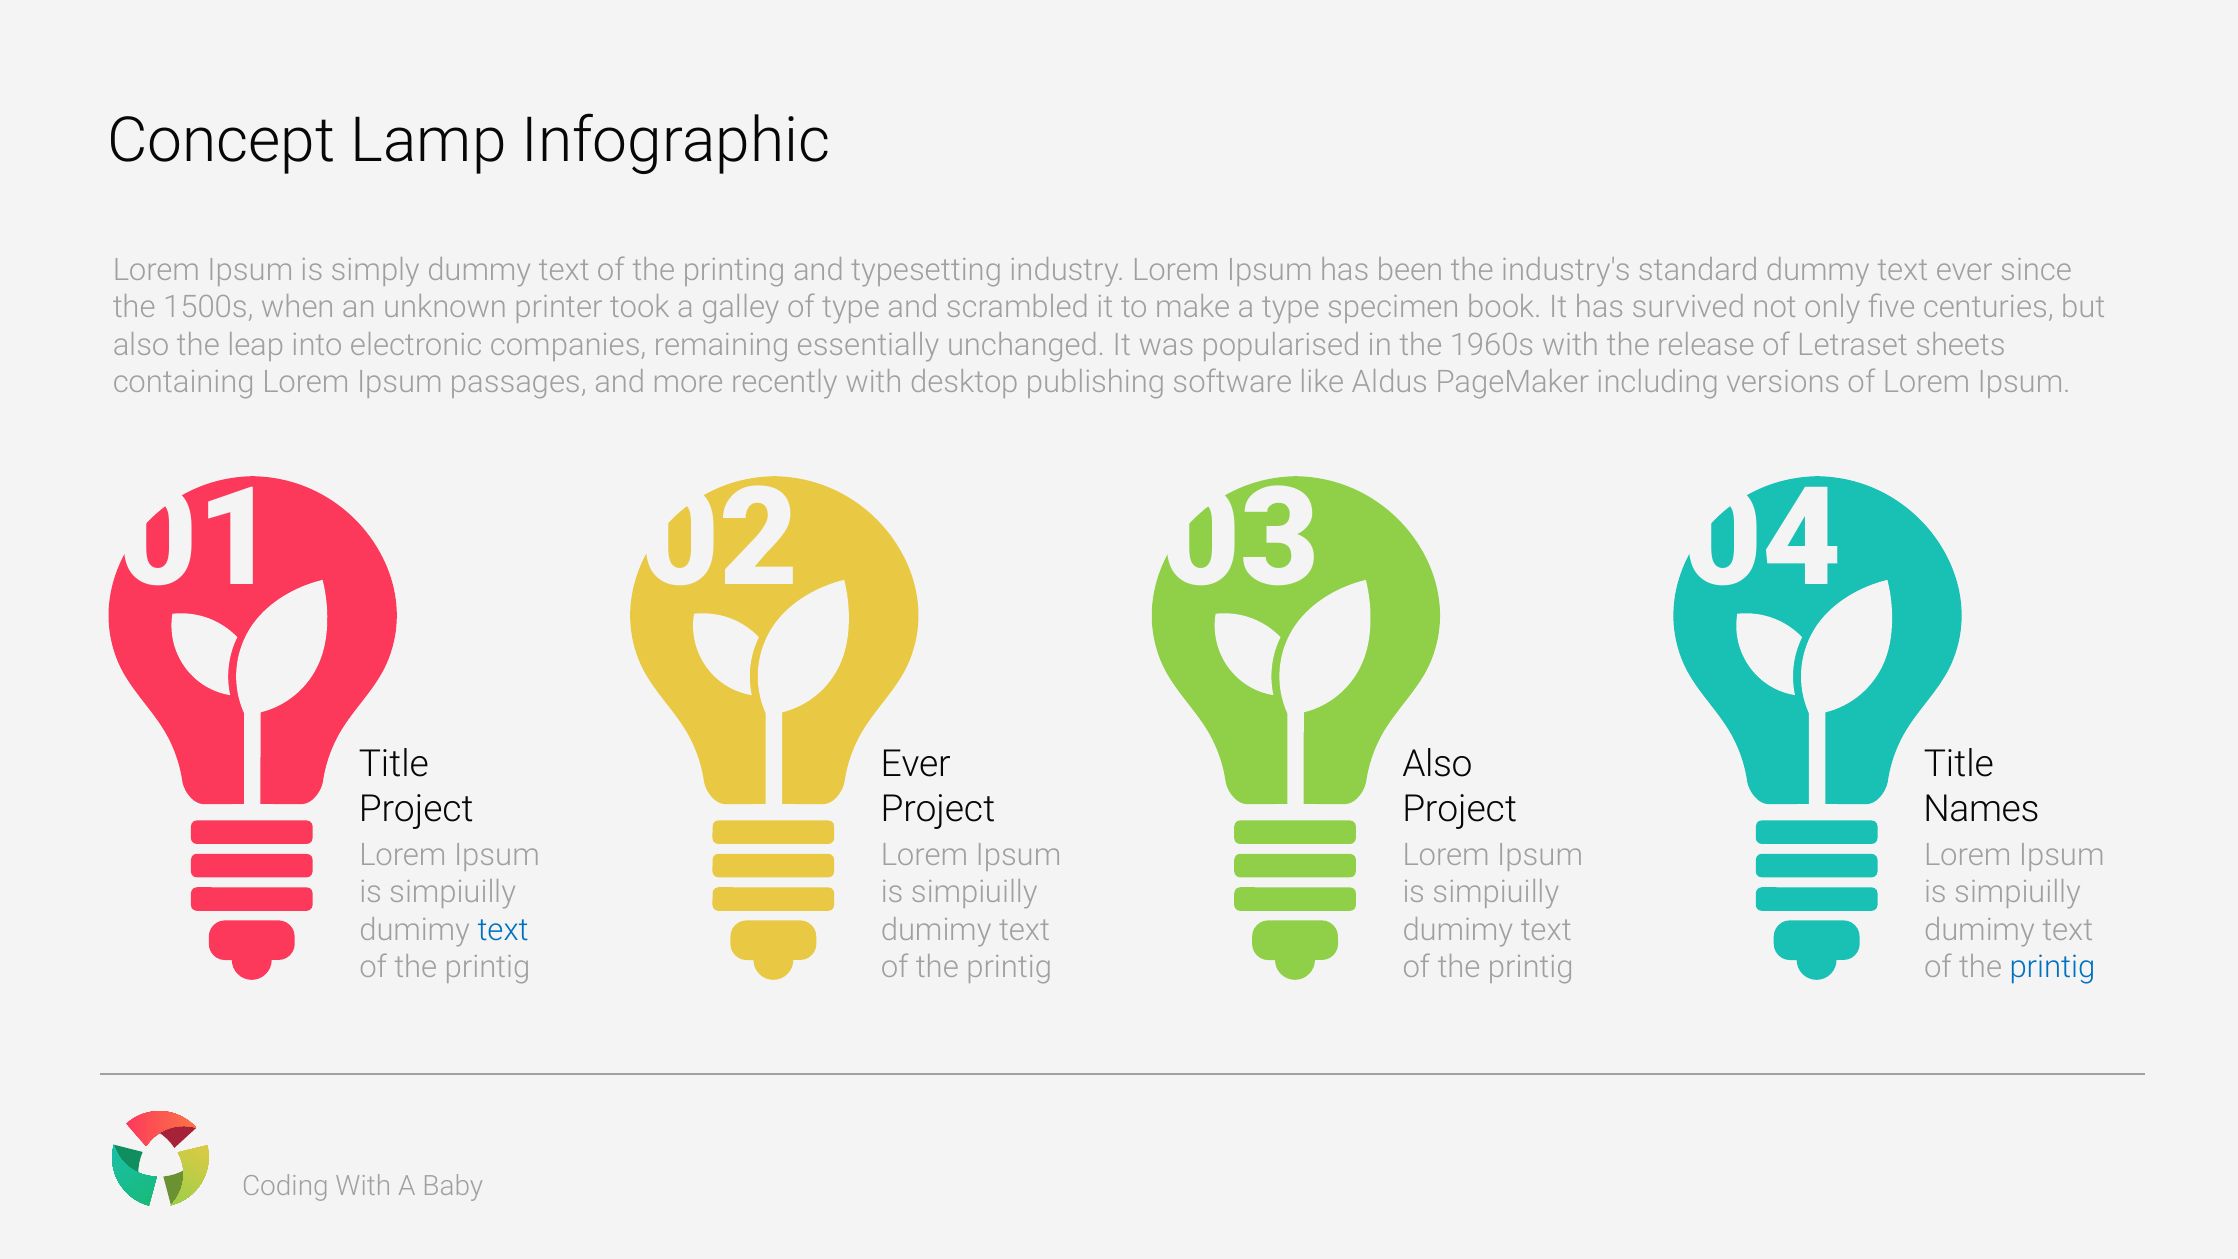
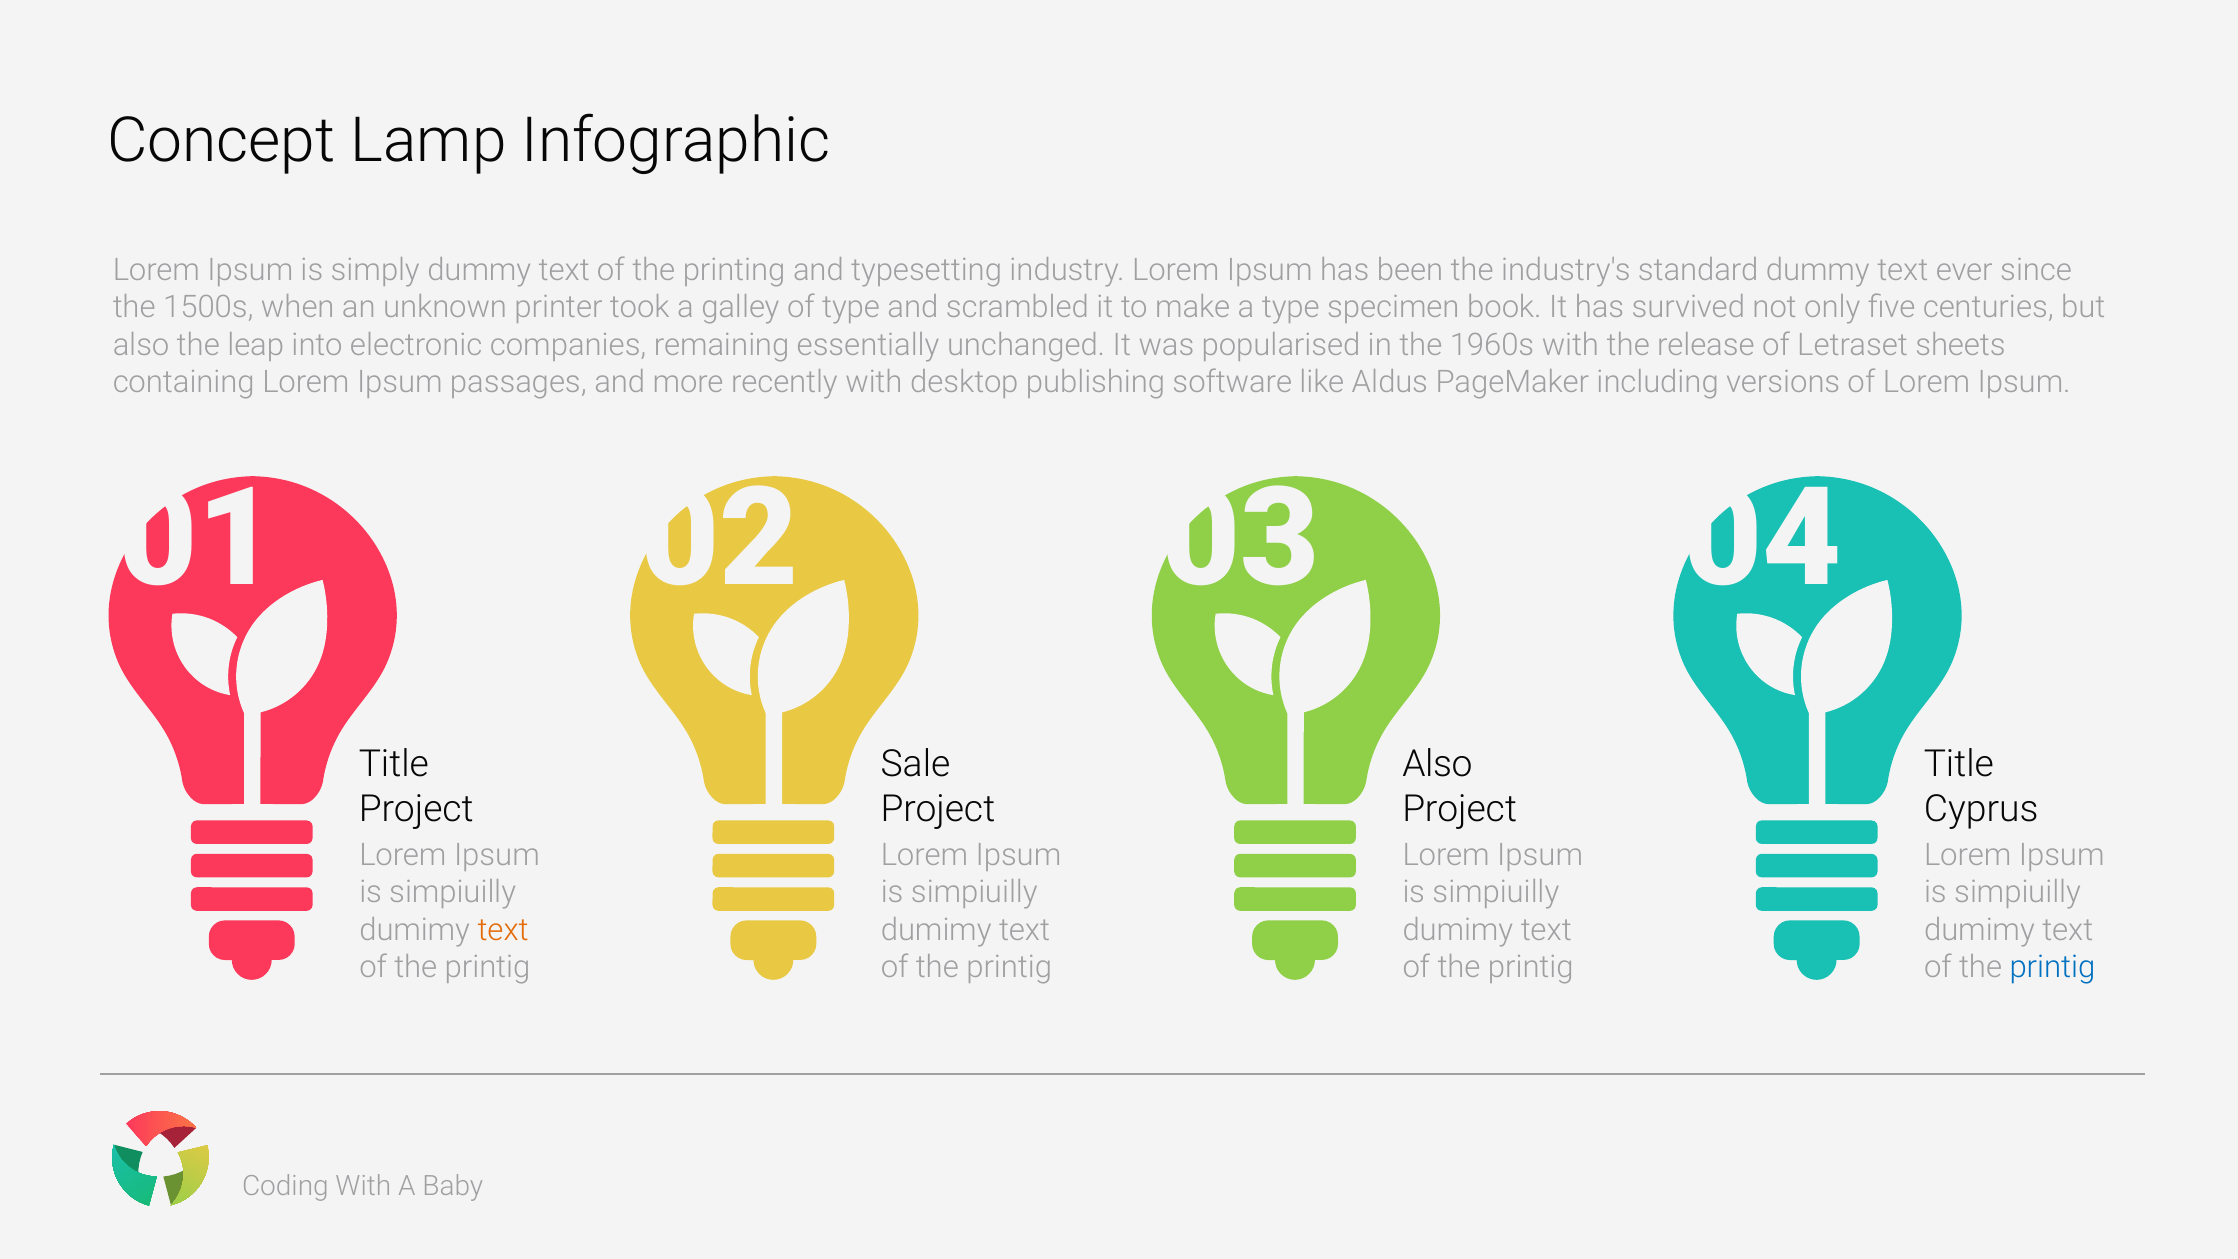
Ever: Ever -> Sale (916, 764)
Names: Names -> Cyprus (1981, 809)
text colour: blue -> orange (503, 930)
